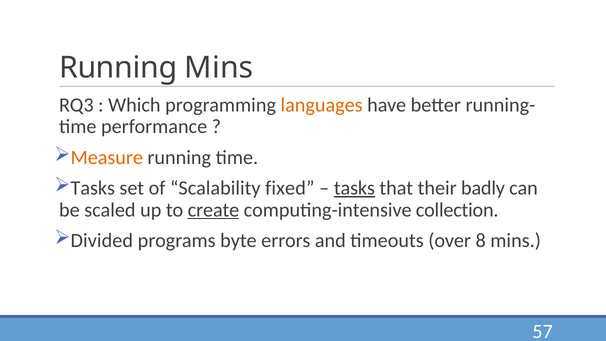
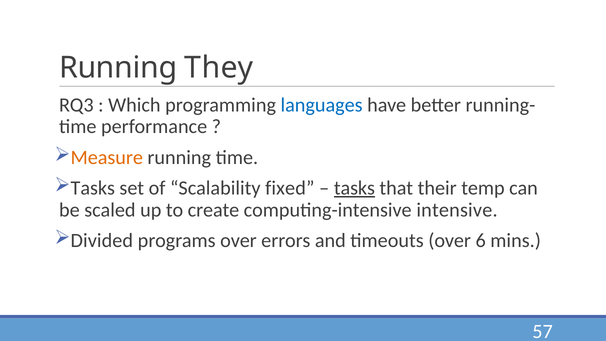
Running Mins: Mins -> They (219, 68)
languages colour: orange -> blue (322, 105)
badly: badly -> temp (483, 188)
create underline: present -> none (214, 210)
collection: collection -> intensive (457, 210)
programs byte: byte -> over (238, 240)
8: 8 -> 6 (481, 240)
